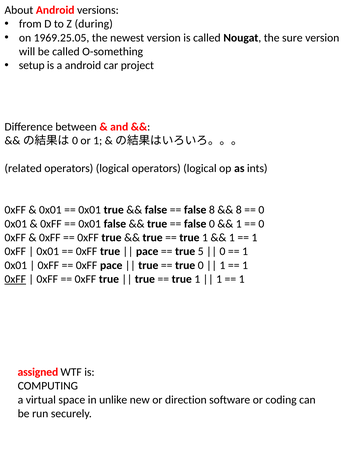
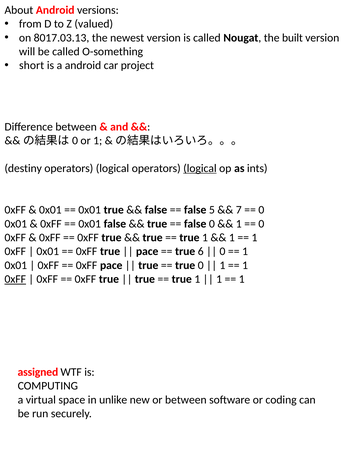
during: during -> valued (94, 24)
1969.25.05: 1969.25.05 -> 8017.03.13 (61, 38)
sure: sure -> built (292, 38)
setup: setup -> short (32, 66)
related: related -> destiny (23, 169)
logical underline: none -> present (200, 169)
false 8: 8 -> 5 (212, 210)
8: 8 -> 7 (239, 210)
5: 5 -> 6 (201, 252)
or direction: direction -> between (186, 400)
